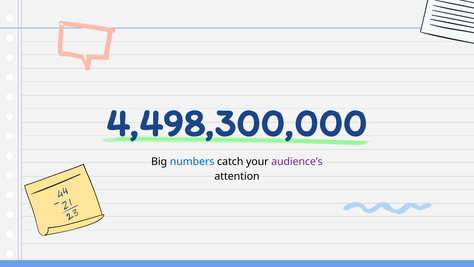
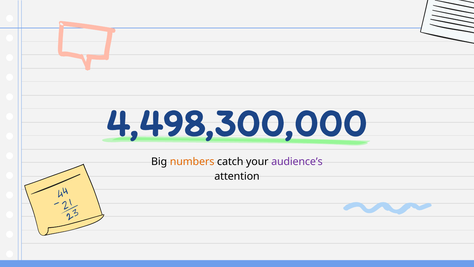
numbers colour: blue -> orange (192, 161)
